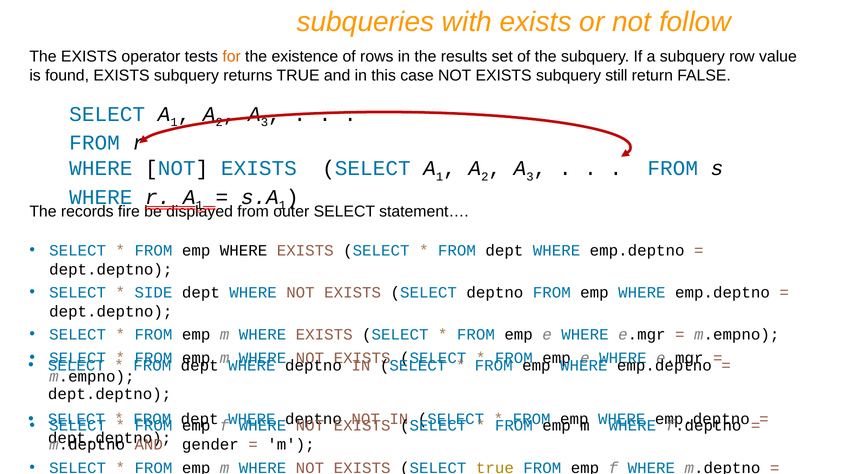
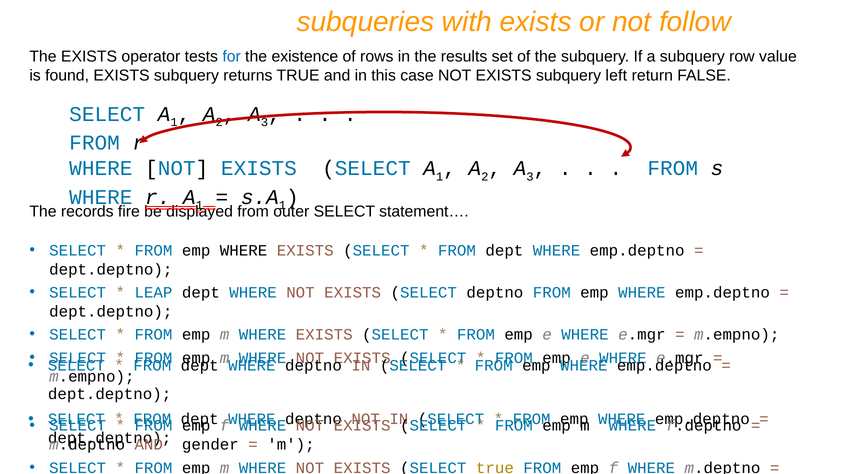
for colour: orange -> blue (232, 57)
still: still -> left (616, 76)
SIDE: SIDE -> LEAP (153, 293)
